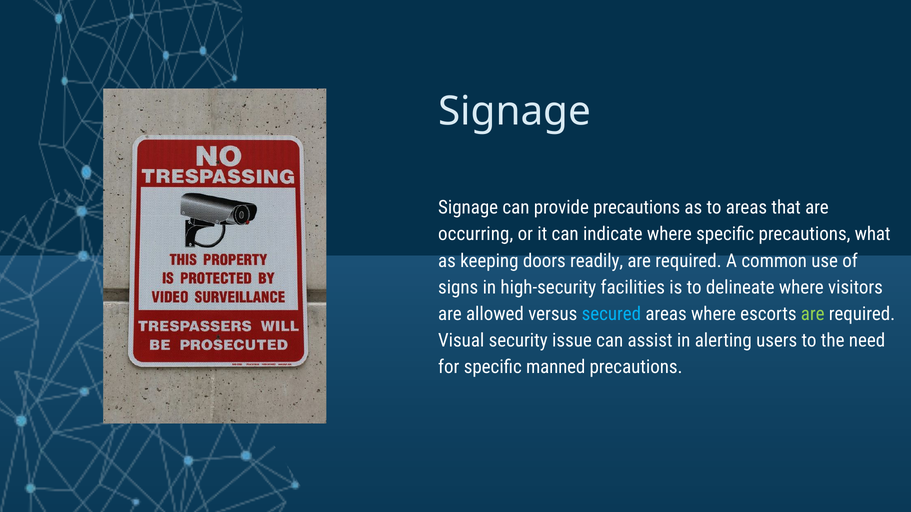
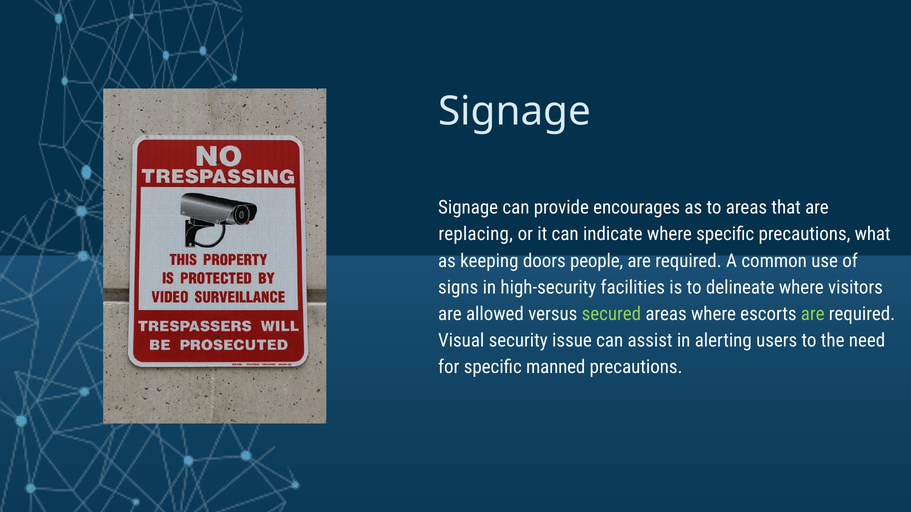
provide precautions: precautions -> encourages (637, 208)
occurring: occurring -> replacing (476, 234)
readily: readily -> people (597, 261)
secured colour: light blue -> light green (611, 314)
